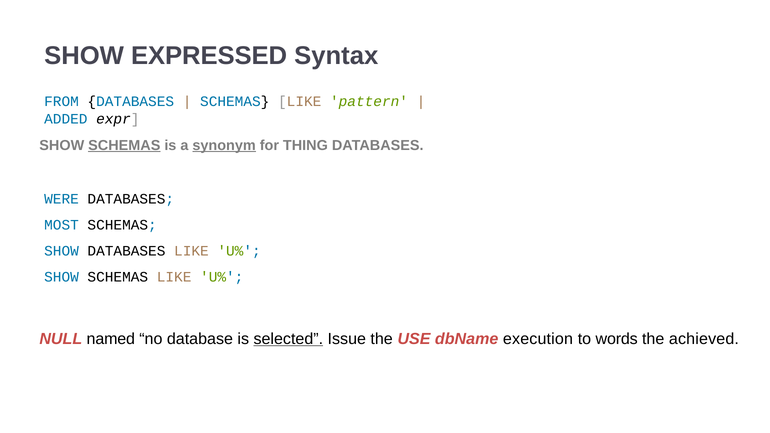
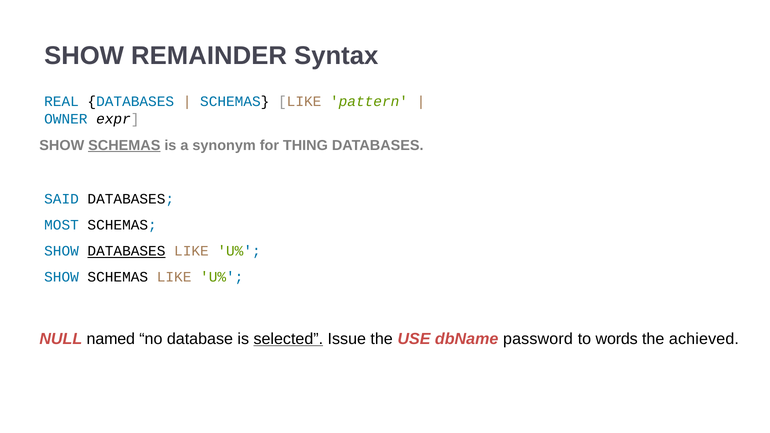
EXPRESSED: EXPRESSED -> REMAINDER (209, 56)
FROM: FROM -> REAL (62, 102)
ADDED: ADDED -> OWNER (66, 119)
synonym underline: present -> none (224, 145)
WERE: WERE -> SAID (62, 199)
DATABASES underline: none -> present (126, 251)
execution: execution -> password (538, 339)
